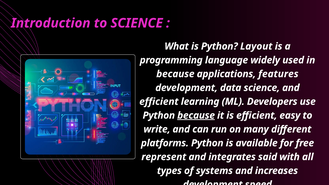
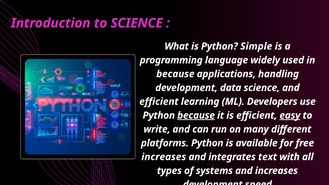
Layout: Layout -> Simple (256, 46)
features: features -> handling (278, 74)
easy underline: none -> present (290, 115)
represent: represent -> increases (164, 157)
said: said -> text (268, 157)
